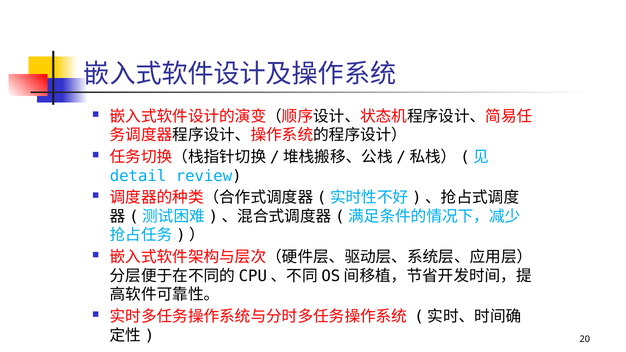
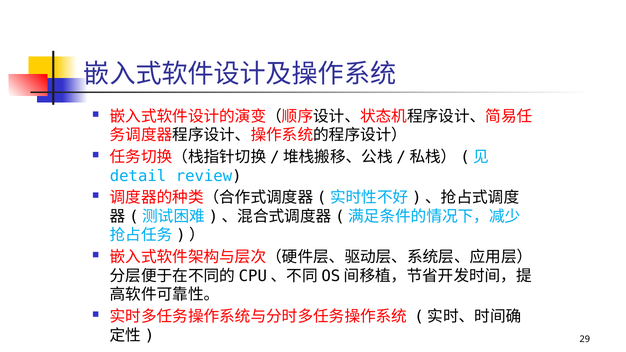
20: 20 -> 29 (585, 340)
